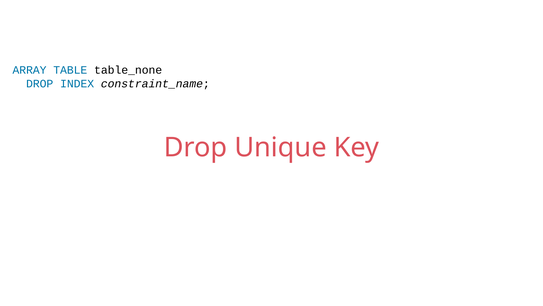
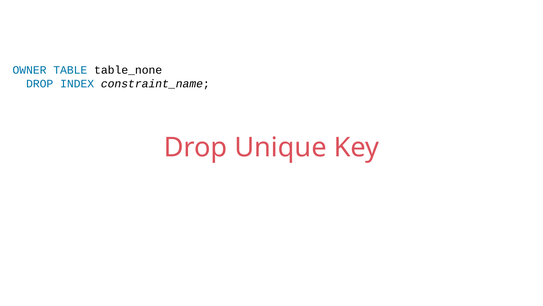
ARRAY: ARRAY -> OWNER (30, 70)
